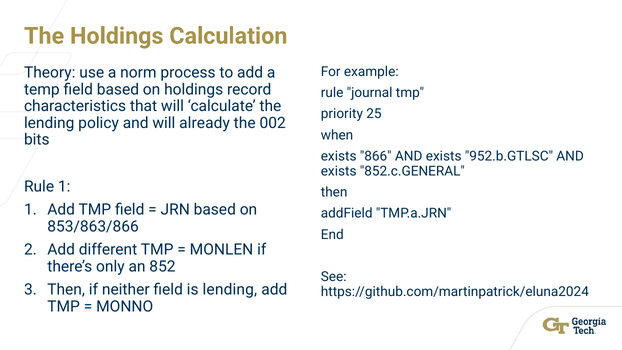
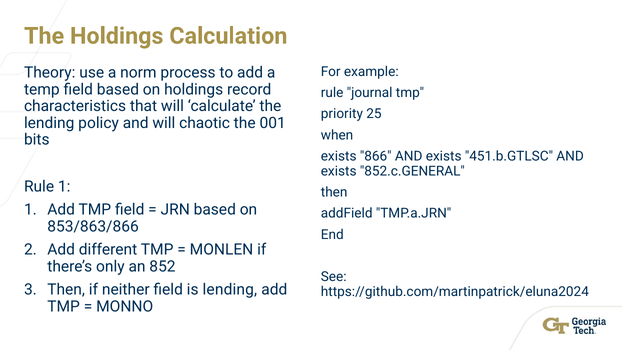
already: already -> chaotic (205, 123)
002: 002 -> 001 (273, 123)
952.b.GTLSC: 952.b.GTLSC -> 451.b.GTLSC (509, 156)
